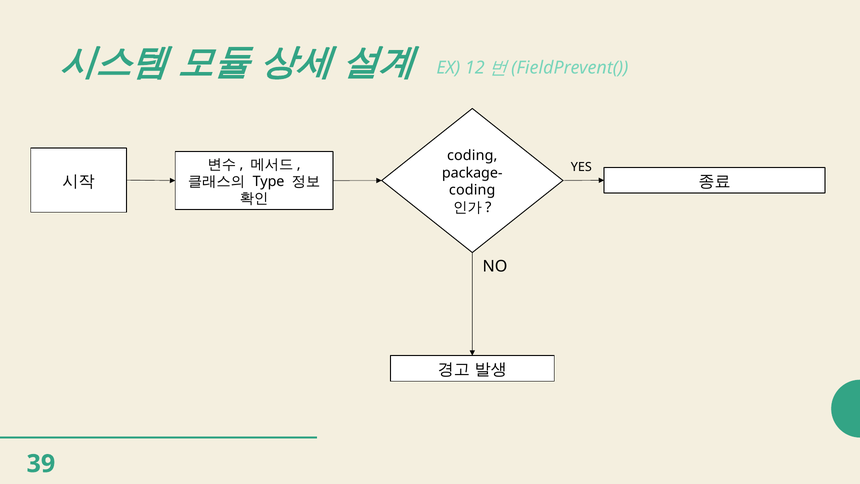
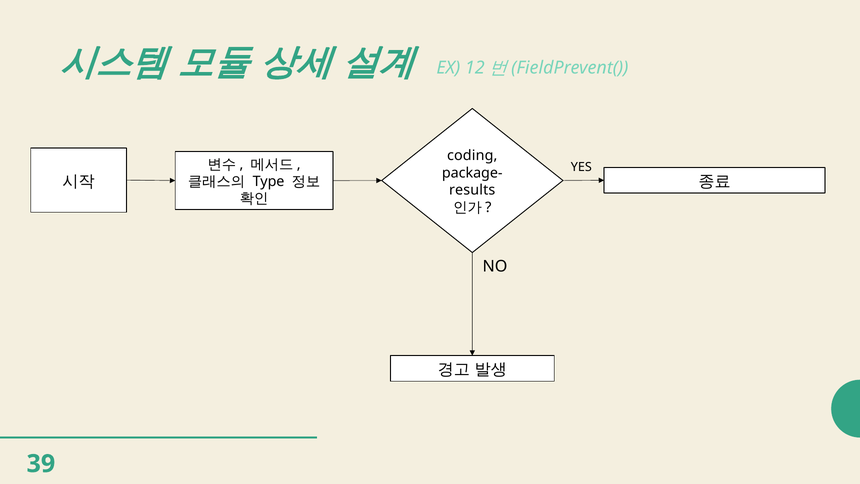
coding: coding -> results (472, 190)
